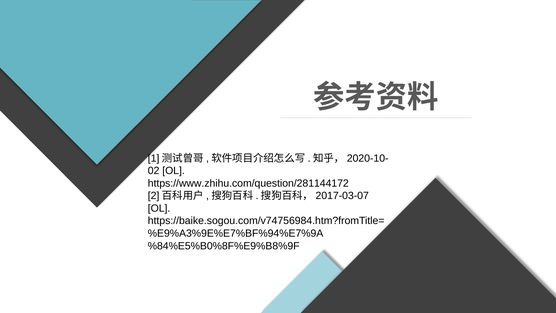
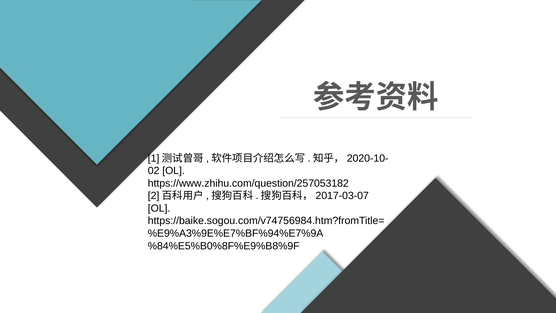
https://www.zhihu.com/question/281144172: https://www.zhihu.com/question/281144172 -> https://www.zhihu.com/question/257053182 (248, 183)
